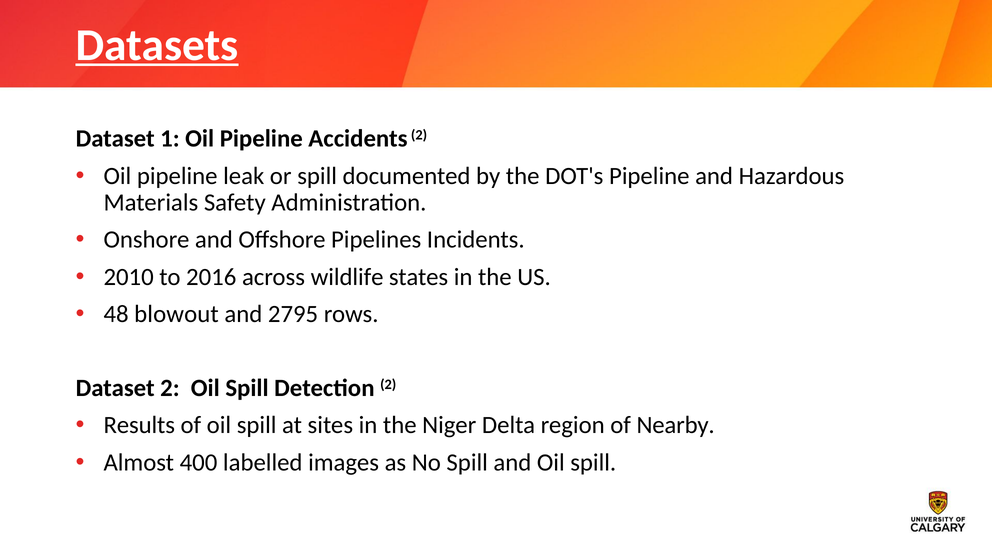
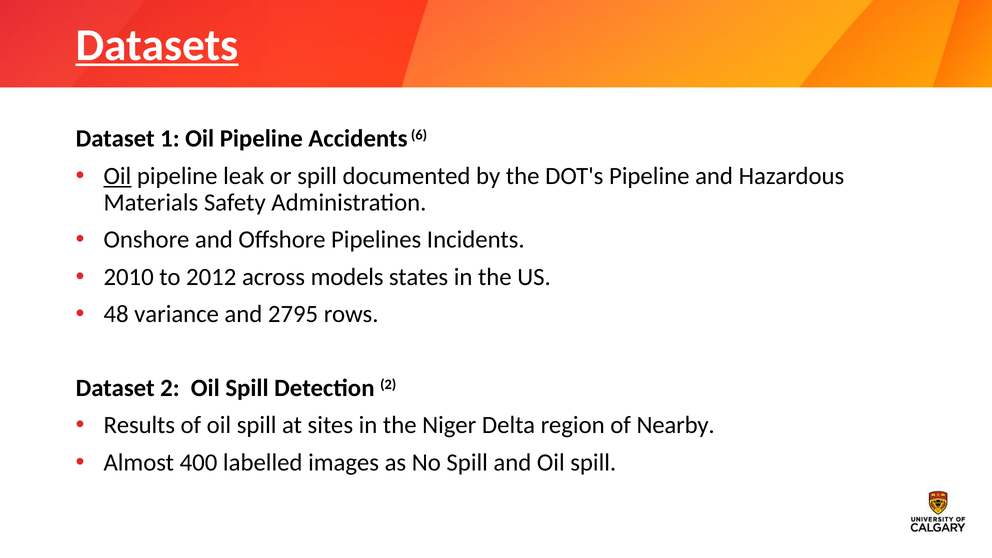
Accidents 2: 2 -> 6 (419, 135)
Oil underline: none -> present (117, 176)
2016: 2016 -> 2012 (211, 277)
wildlife: wildlife -> models (347, 277)
blowout: blowout -> variance (177, 314)
